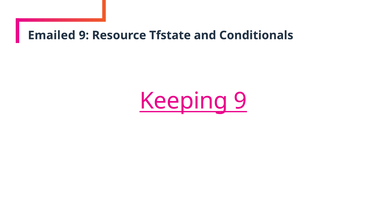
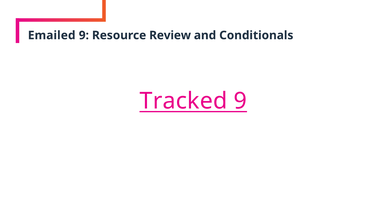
Tfstate: Tfstate -> Review (170, 35)
Keeping: Keeping -> Tracked (183, 101)
